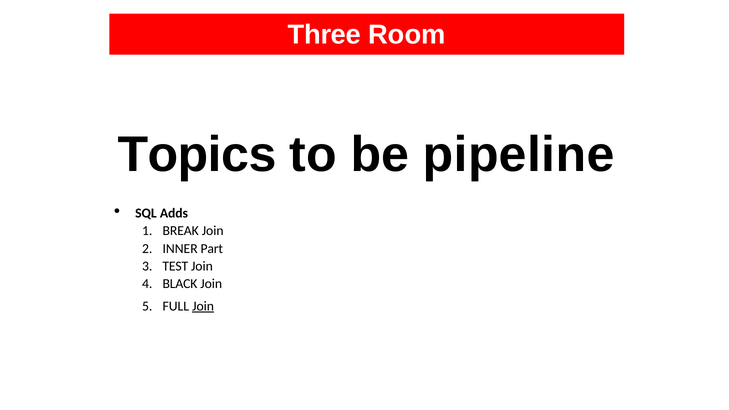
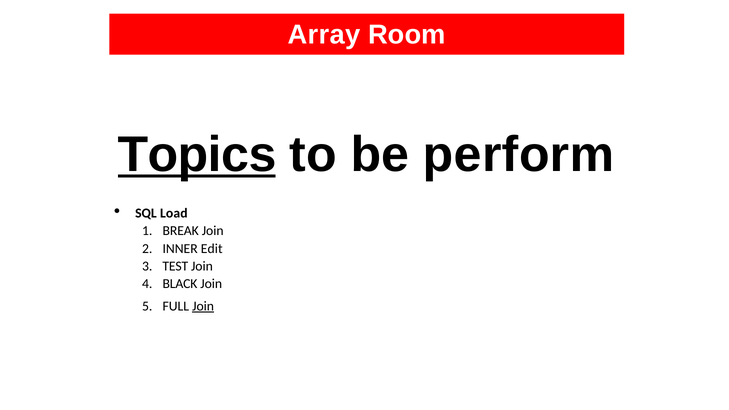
Three: Three -> Array (324, 35)
Topics underline: none -> present (197, 155)
pipeline: pipeline -> perform (519, 155)
Adds: Adds -> Load (174, 213)
Part: Part -> Edit (212, 249)
